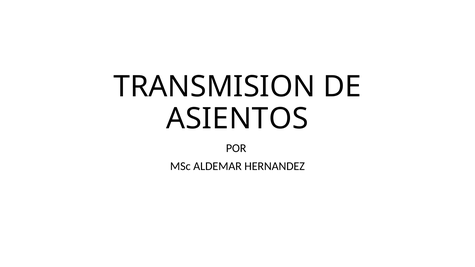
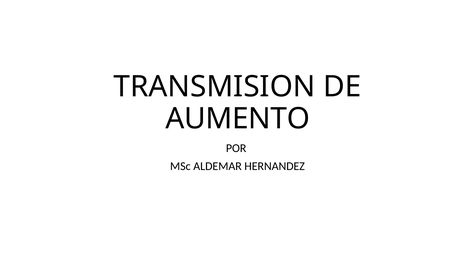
ASIENTOS: ASIENTOS -> AUMENTO (238, 119)
